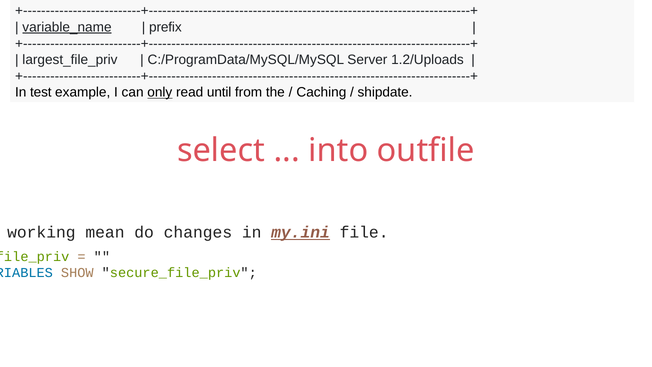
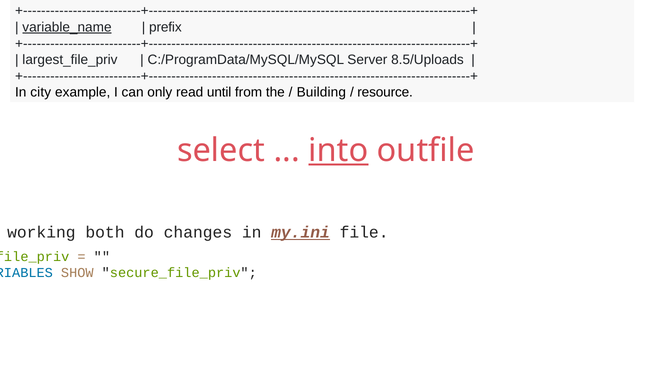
1.2/Uploads: 1.2/Uploads -> 8.5/Uploads (427, 60)
test: test -> city (41, 92)
only underline: present -> none (160, 92)
Caching: Caching -> Building (321, 92)
shipdate: shipdate -> resource (385, 92)
into underline: none -> present (338, 151)
mean: mean -> both (105, 232)
